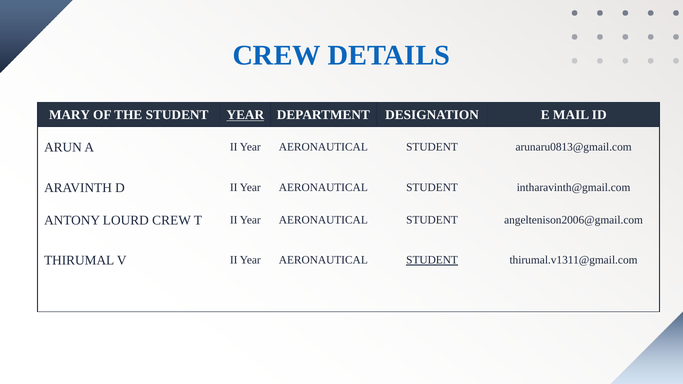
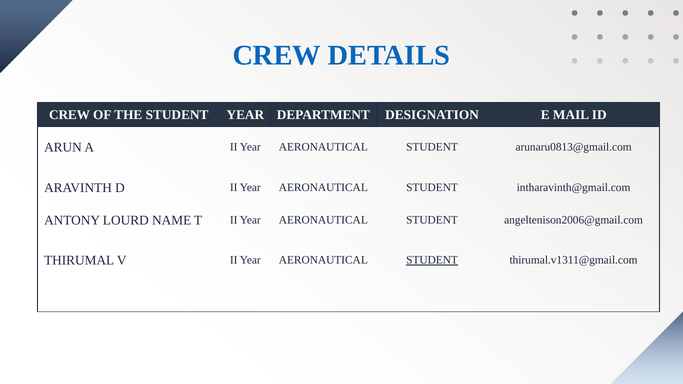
MARY: MARY -> CREW (70, 115)
YEAR underline: present -> none (245, 115)
LOURD CREW: CREW -> NAME (172, 220)
